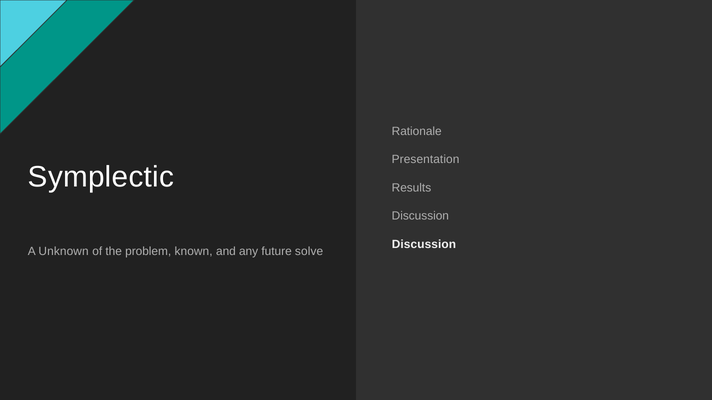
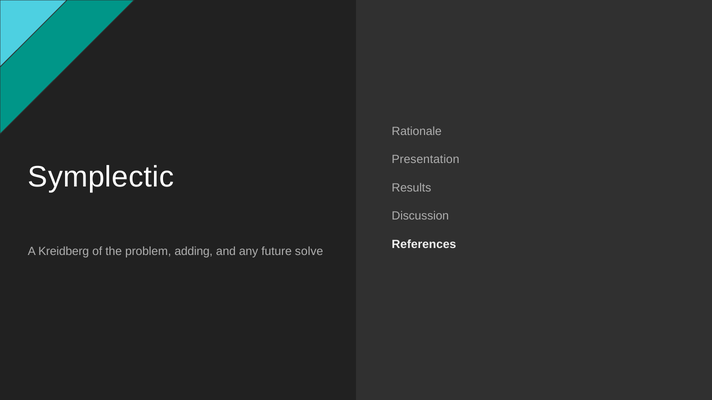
Discussion: Discussion -> References (424, 244)
Unknown: Unknown -> Kreidberg (64, 252)
known: known -> adding (194, 252)
